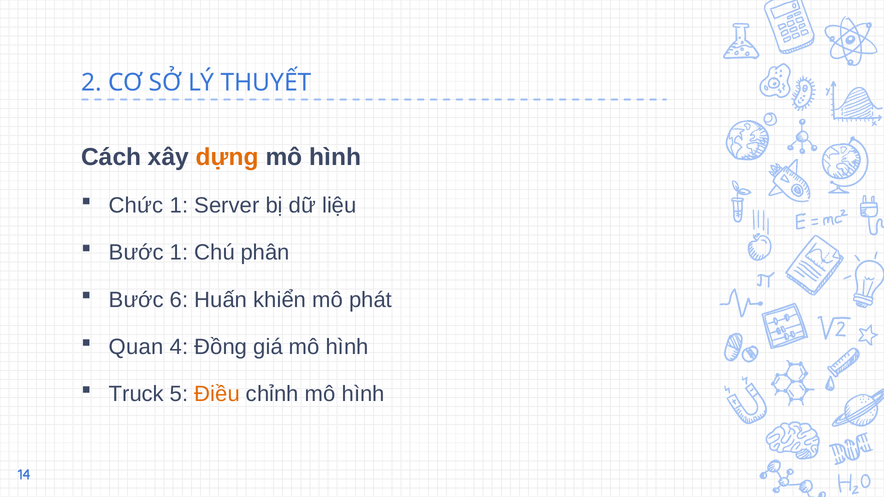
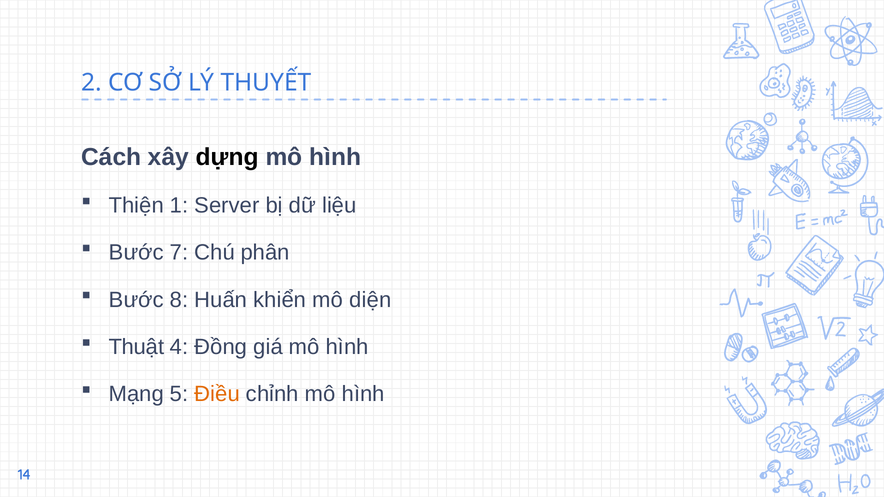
dựng colour: orange -> black (227, 157)
Chức: Chức -> Thiện (136, 206)
Bước 1: 1 -> 7 (179, 253)
6: 6 -> 8 (179, 300)
phát: phát -> diện (370, 300)
Quan: Quan -> Thuật (136, 347)
Truck: Truck -> Mạng (136, 394)
